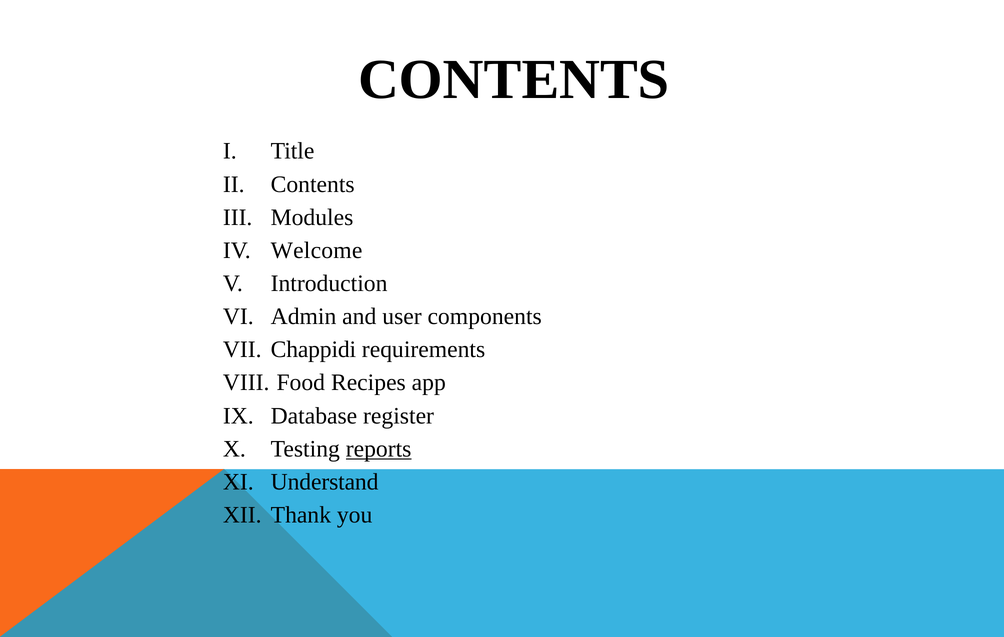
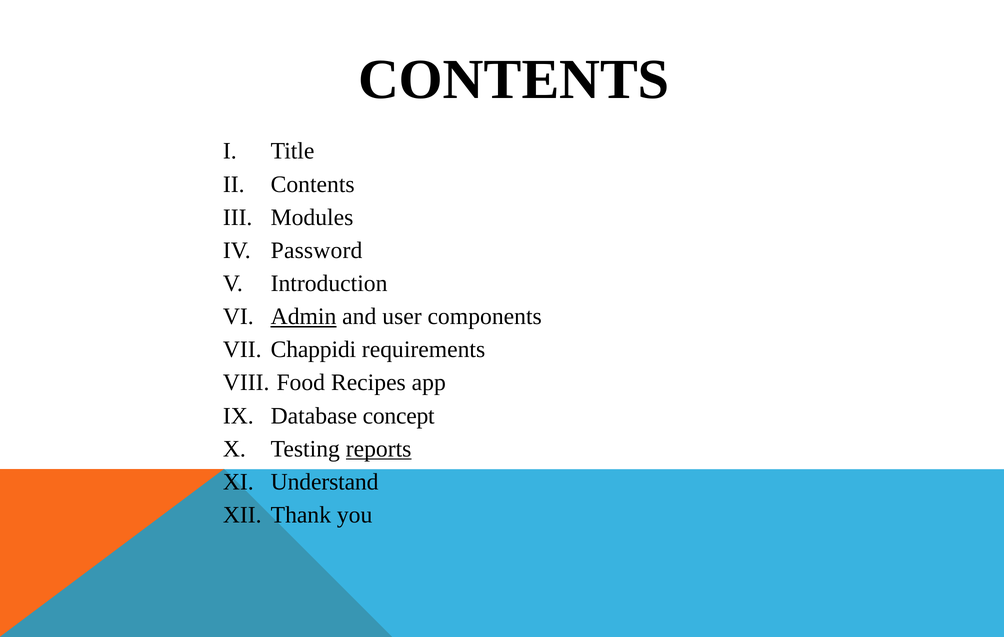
Welcome: Welcome -> Password (317, 251)
Admin underline: none -> present (304, 317)
register: register -> concept (399, 416)
